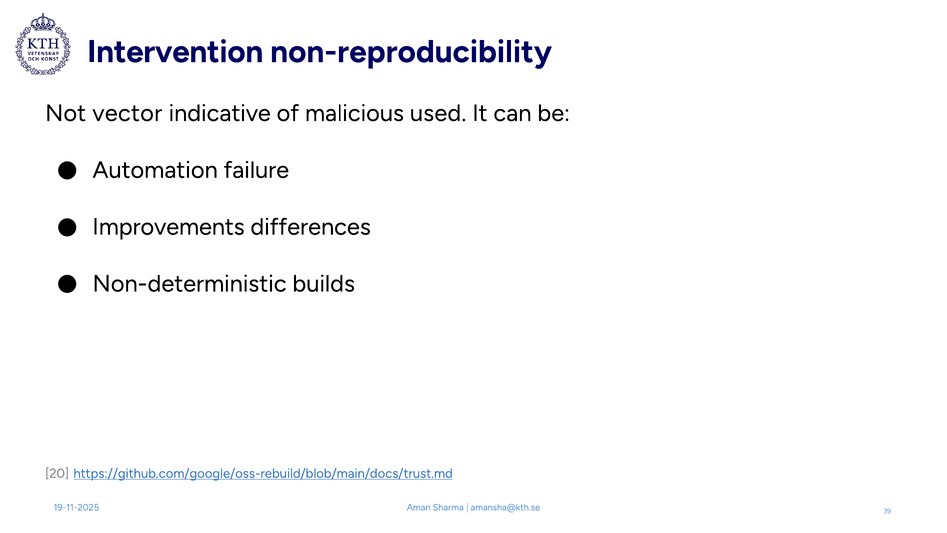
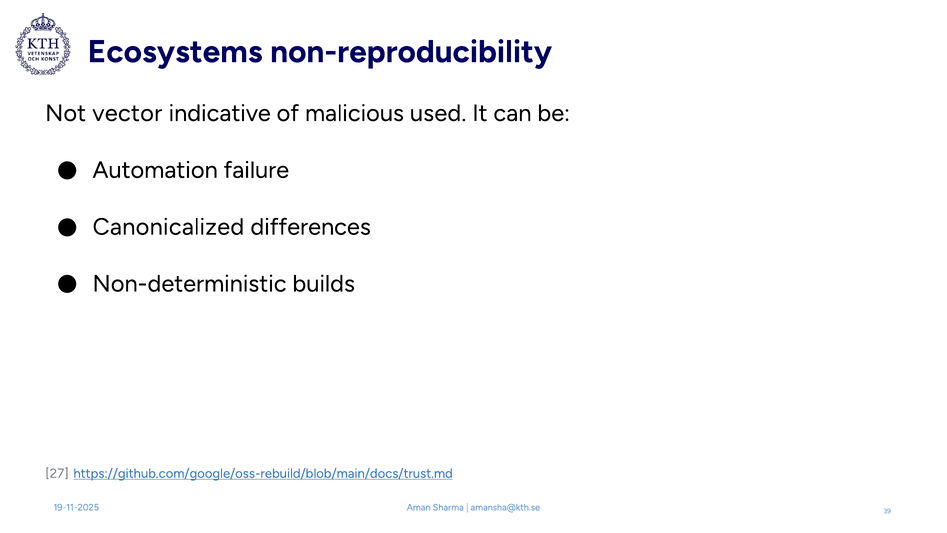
Intervention: Intervention -> Ecosystems (175, 52)
Improvements: Improvements -> Canonicalized (168, 227)
20: 20 -> 27 (57, 473)
